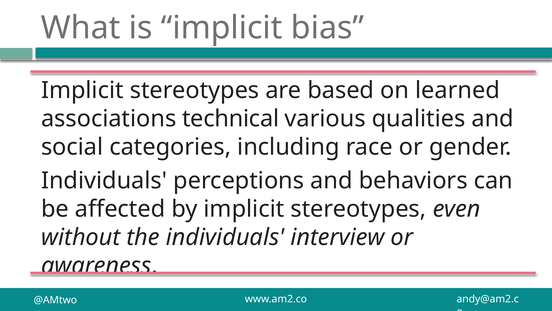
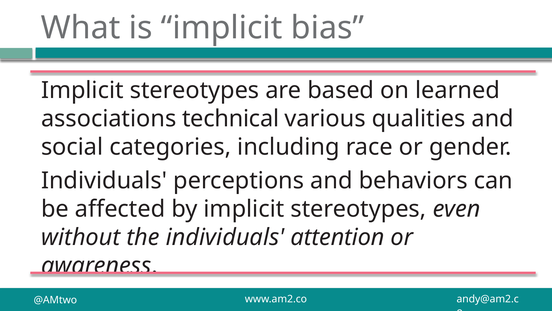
interview: interview -> attention (338, 237)
